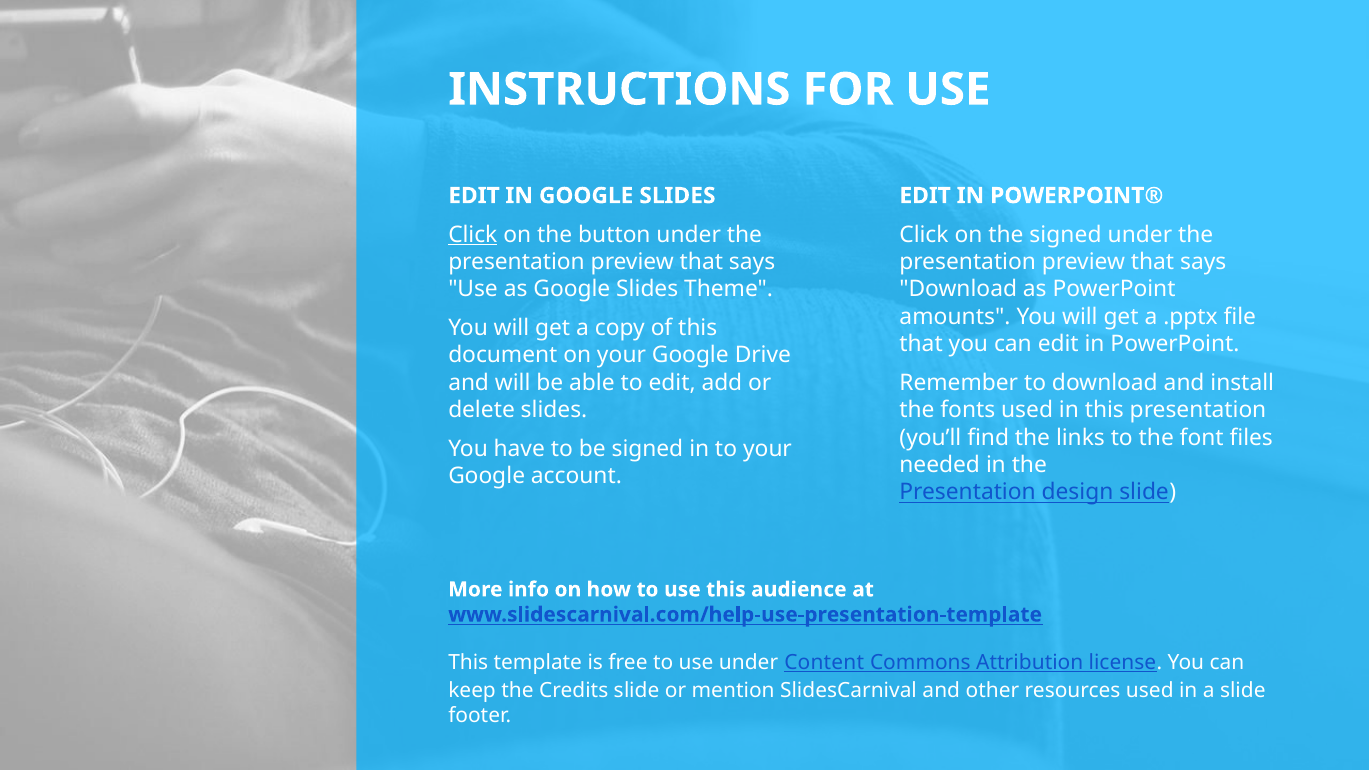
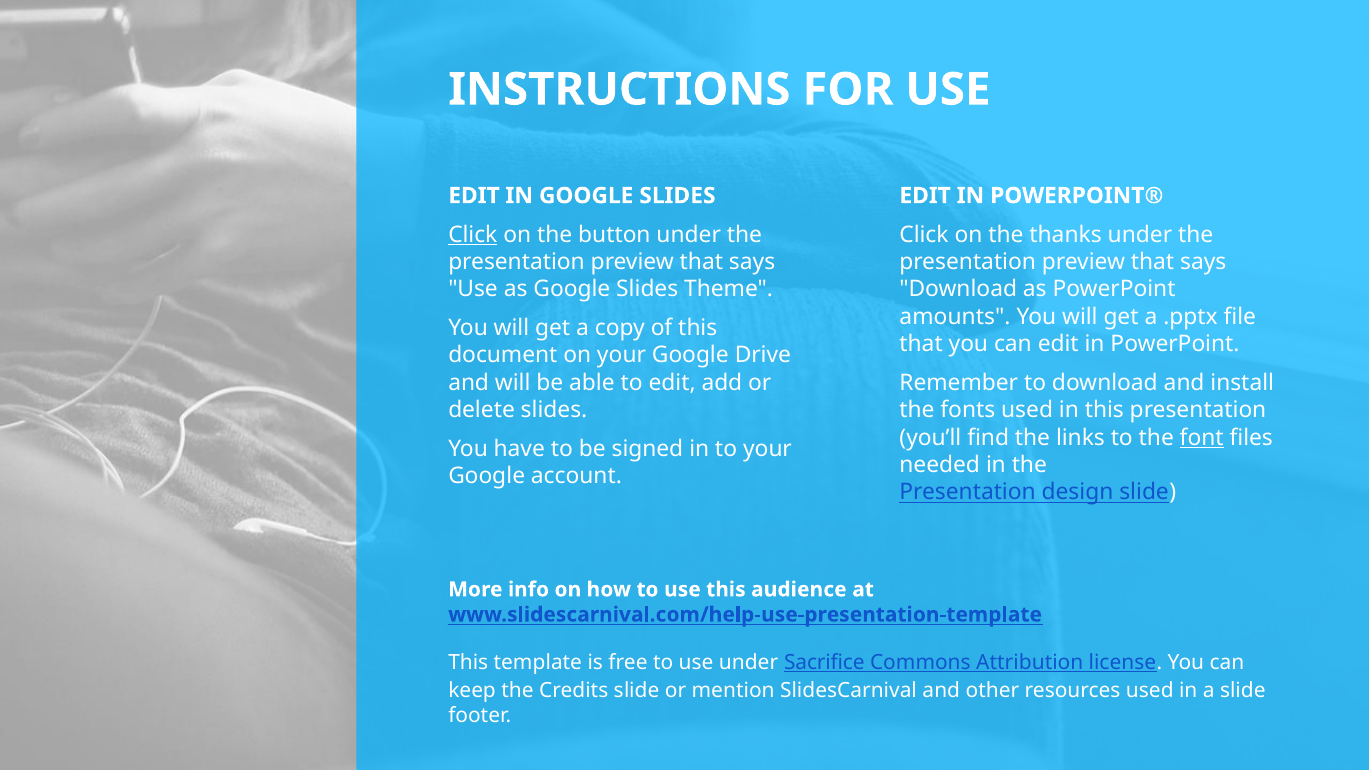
the signed: signed -> thanks (1066, 235)
font underline: none -> present (1202, 438)
Content: Content -> Sacrifice (824, 662)
